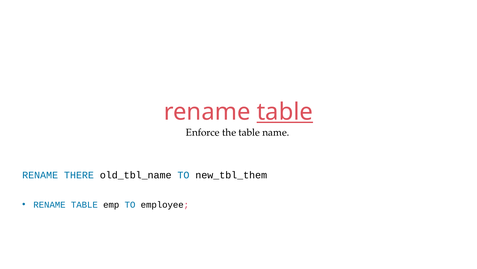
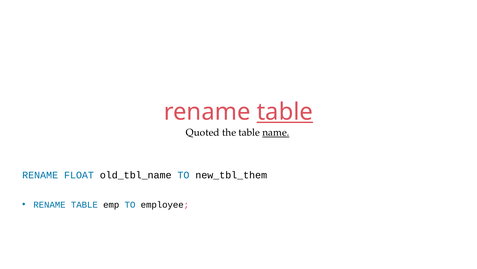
Enforce: Enforce -> Quoted (203, 132)
name underline: none -> present (276, 132)
THERE: THERE -> FLOAT (79, 175)
